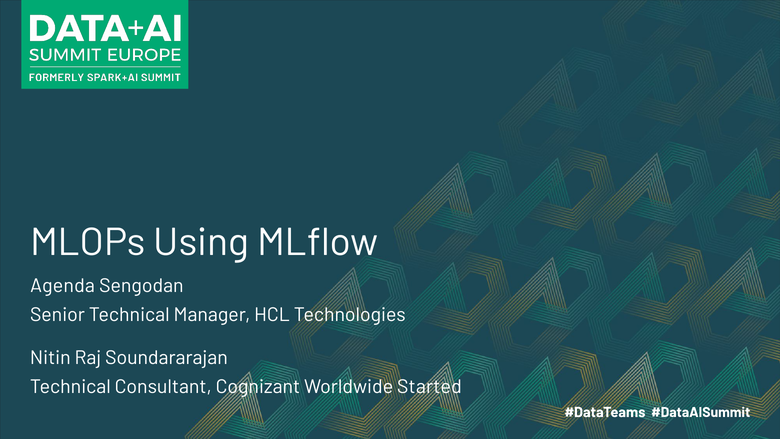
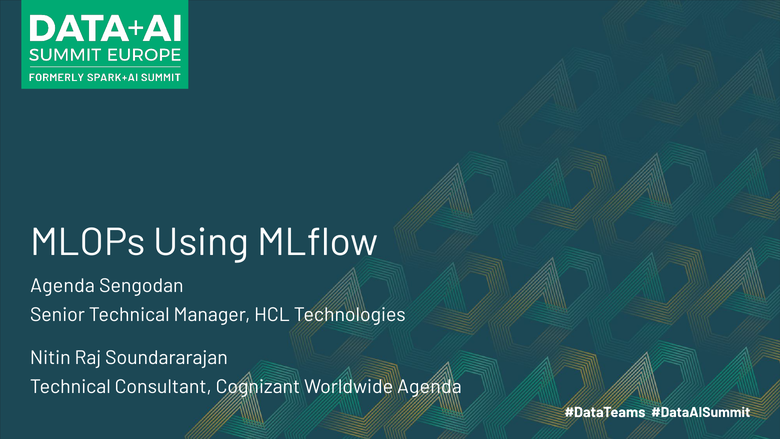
Worldwide Started: Started -> Agenda (429, 387)
